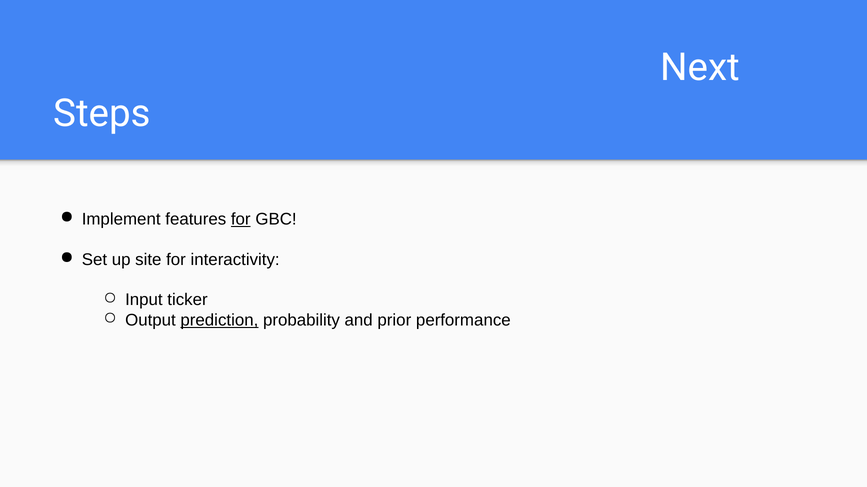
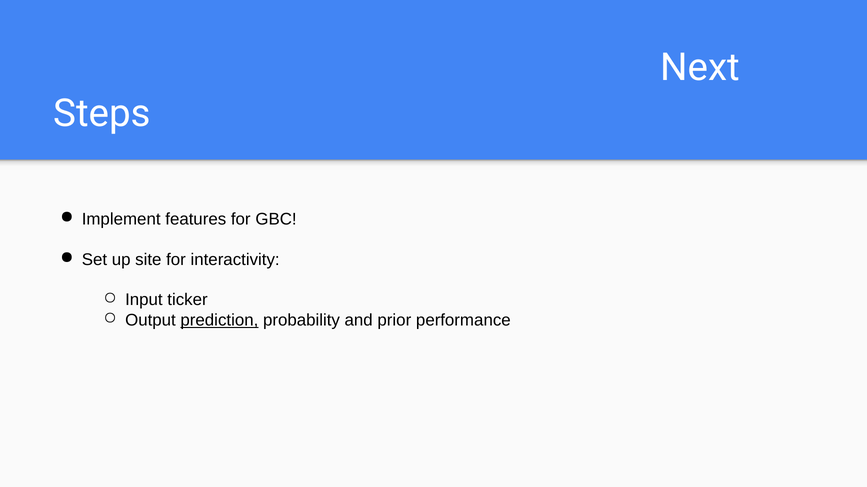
for underline: present -> none (241, 219)
